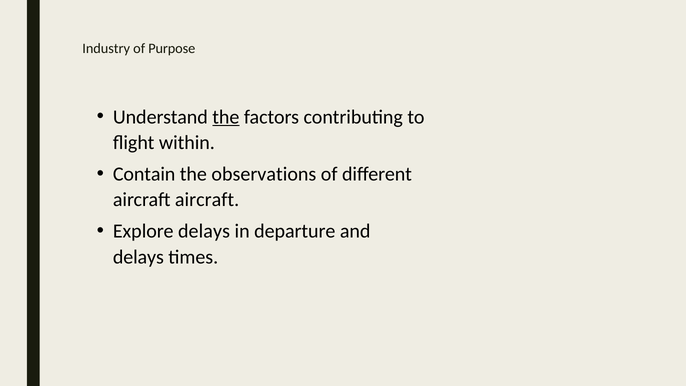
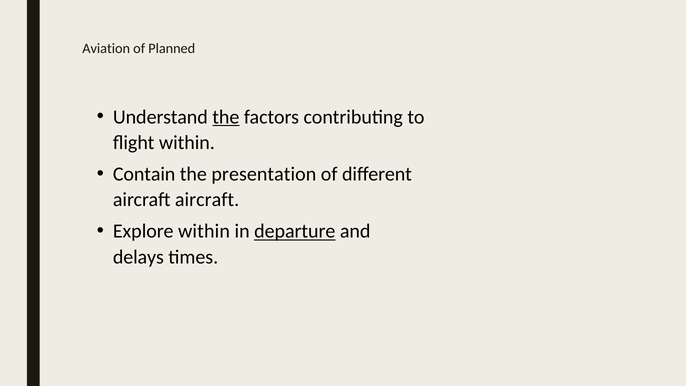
Industry: Industry -> Aviation (106, 49)
Purpose: Purpose -> Planned (172, 49)
observations: observations -> presentation (264, 174)
Explore delays: delays -> within (204, 231)
departure underline: none -> present (295, 231)
